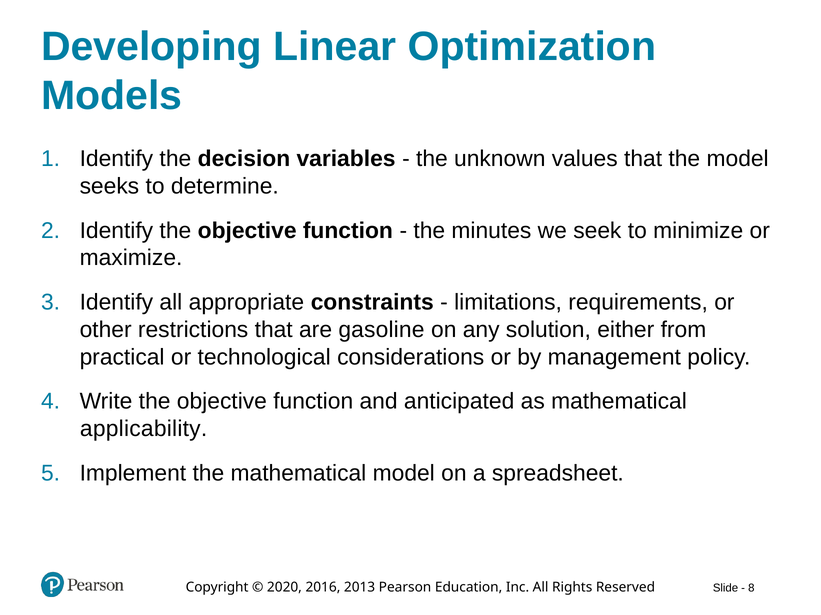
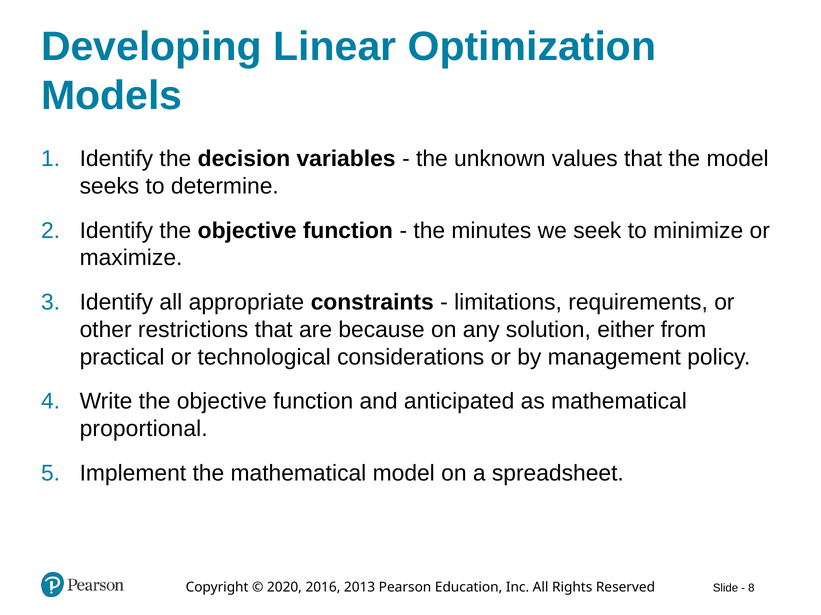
gasoline: gasoline -> because (382, 330)
applicability: applicability -> proportional (144, 429)
